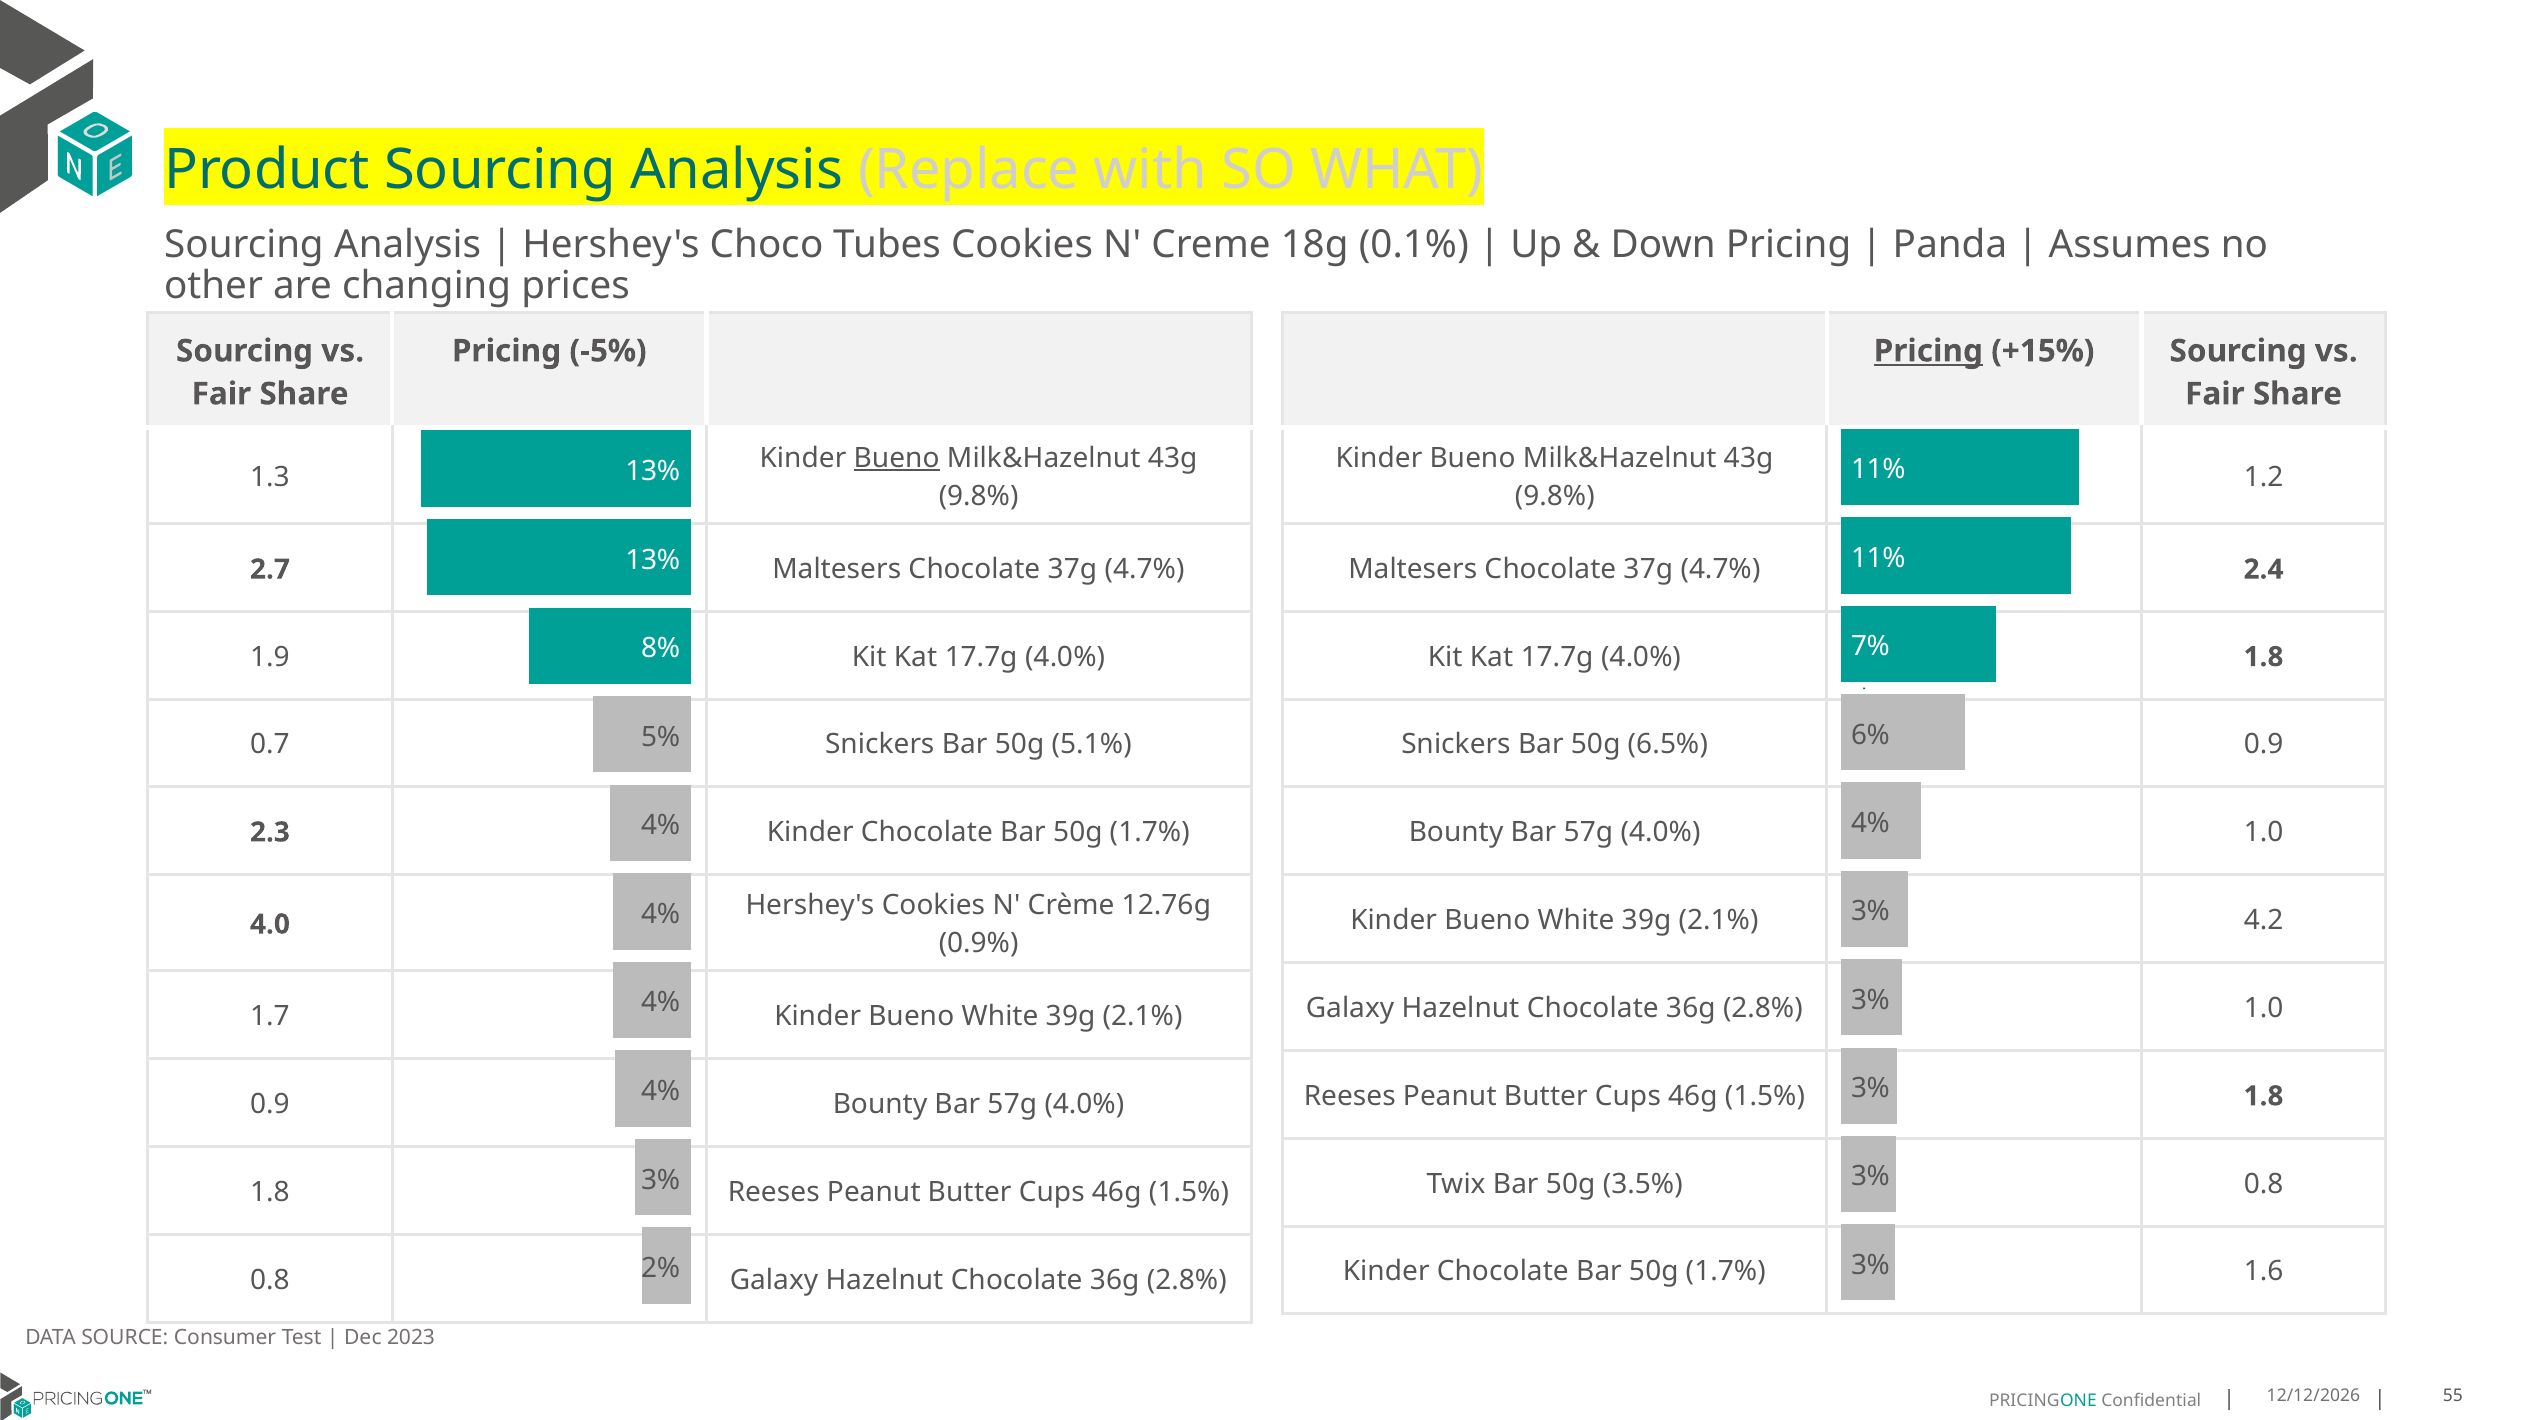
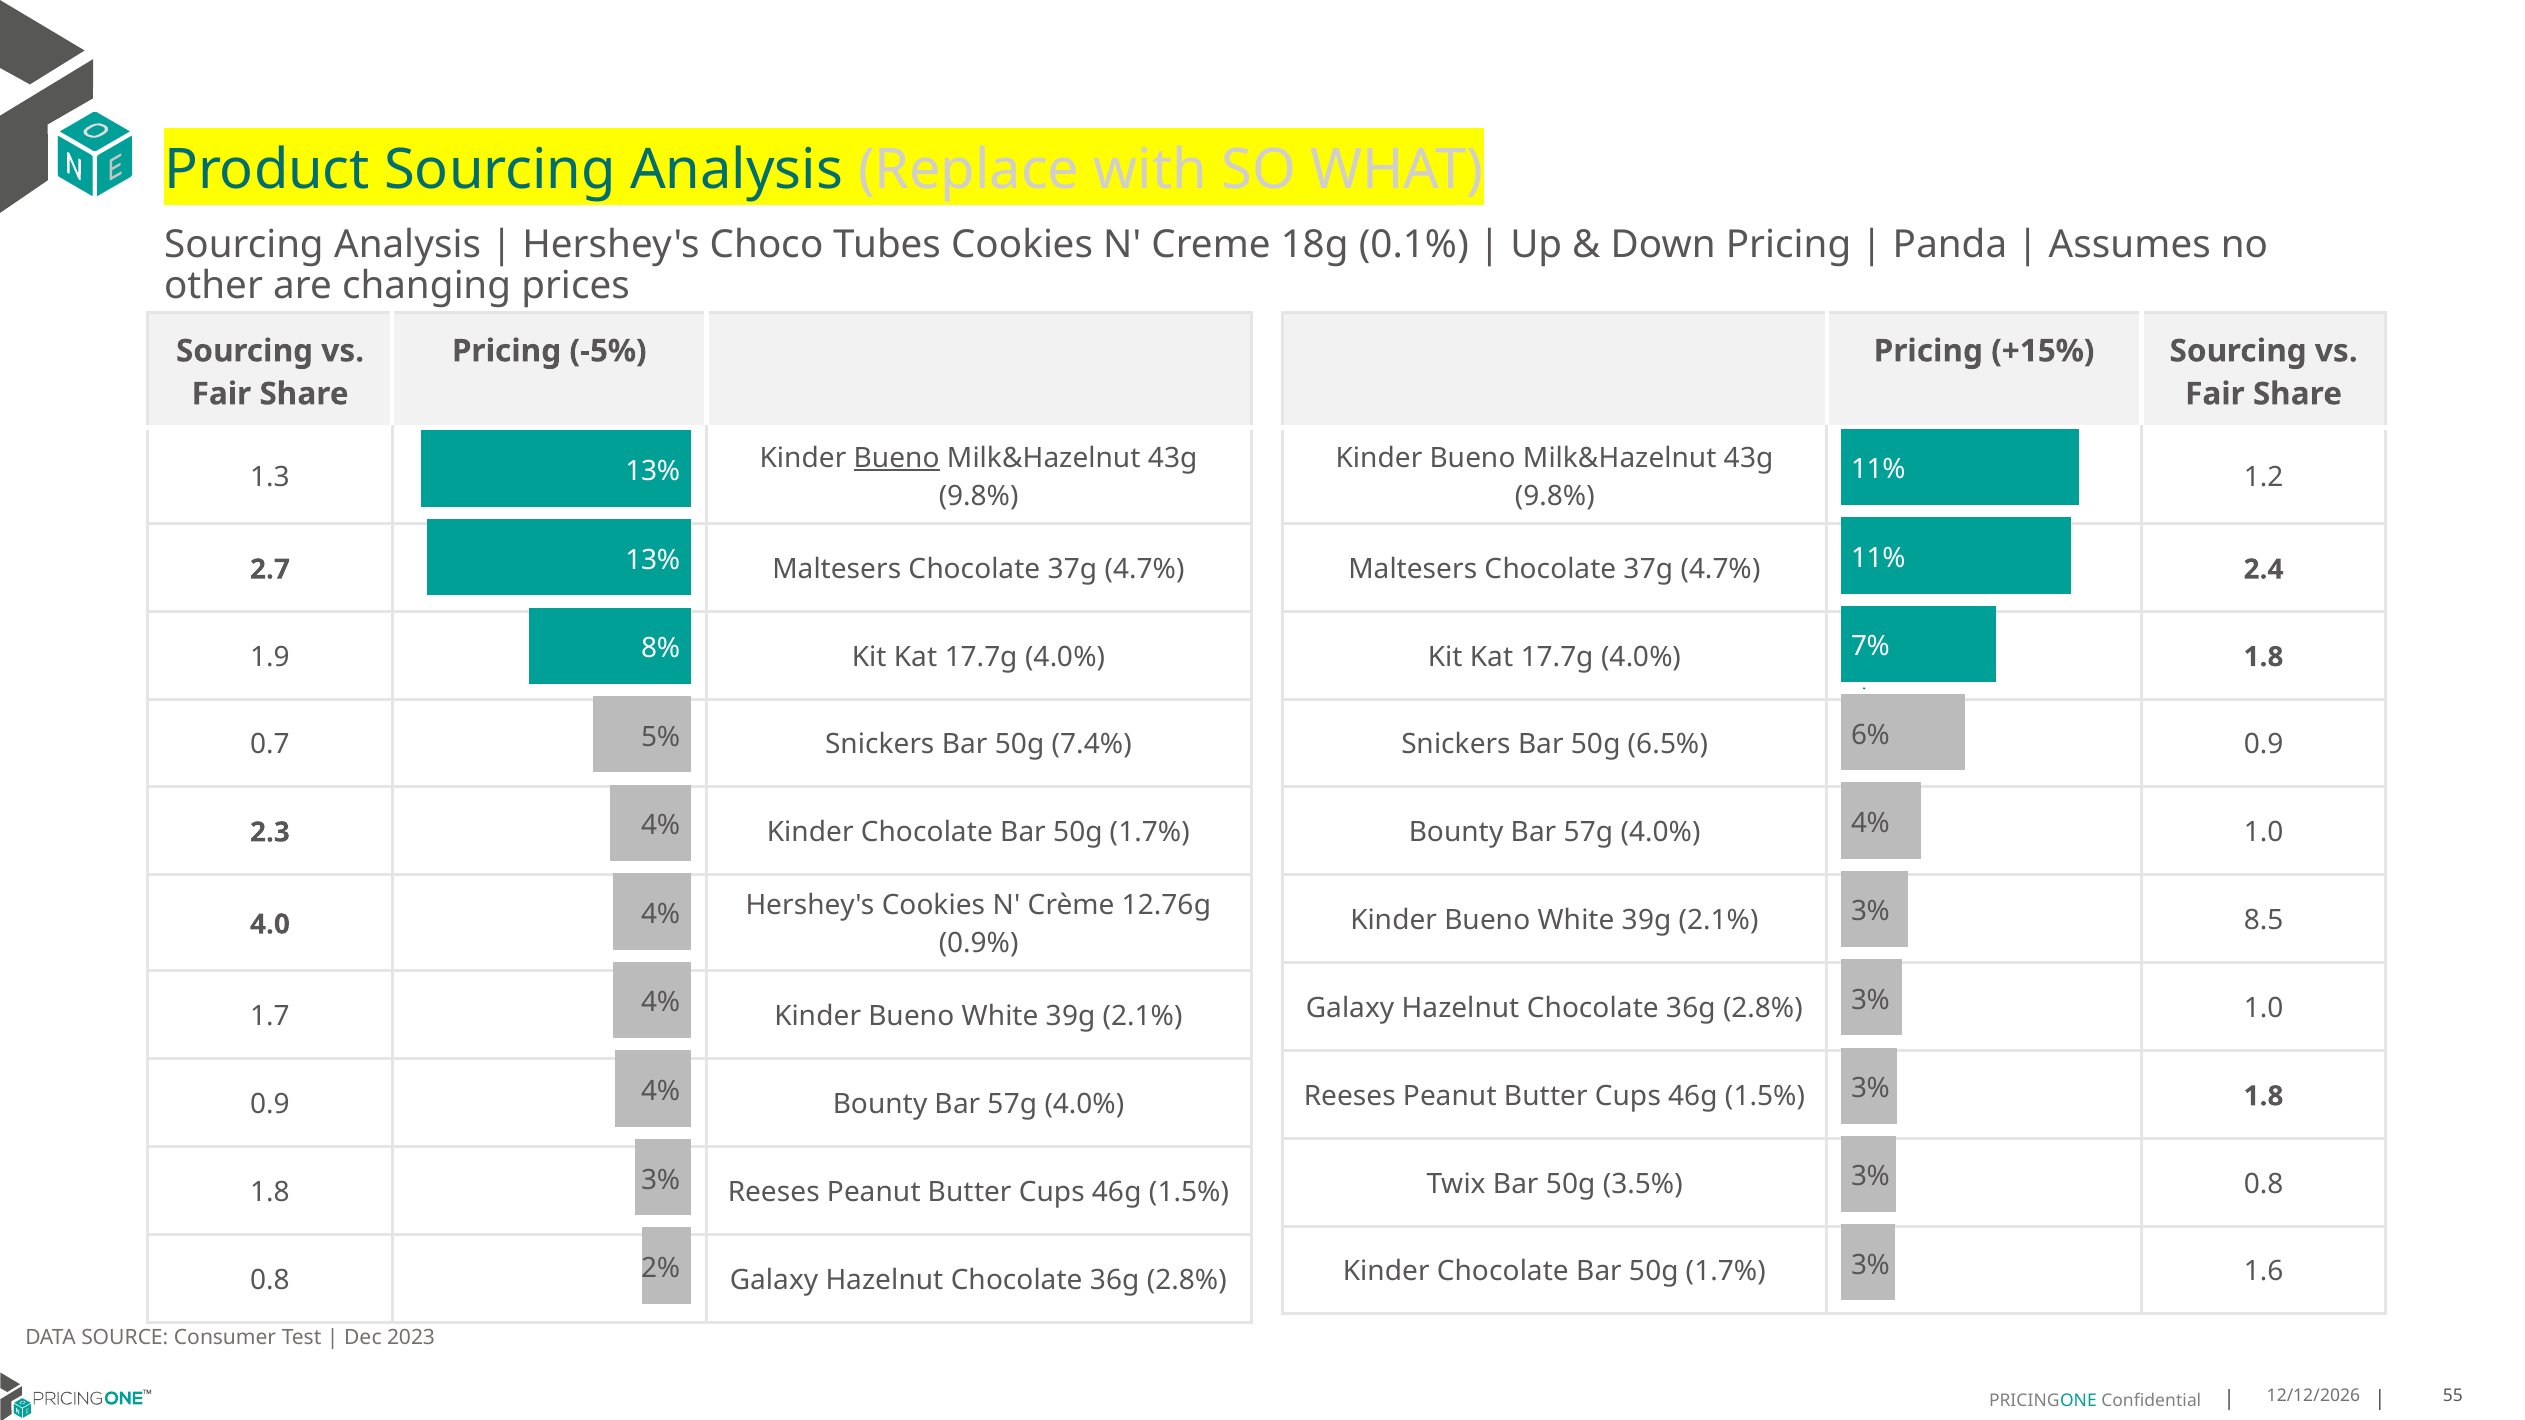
Pricing underline: present -> none (1928, 351)
5.1%: 5.1% -> 7.4% (1092, 745)
4.2: 4.2 -> 8.5 (2264, 920)
